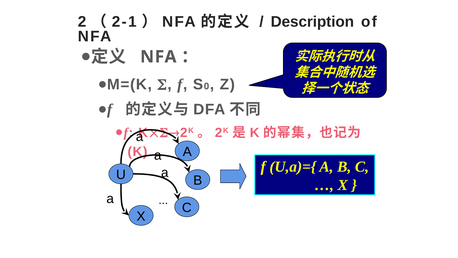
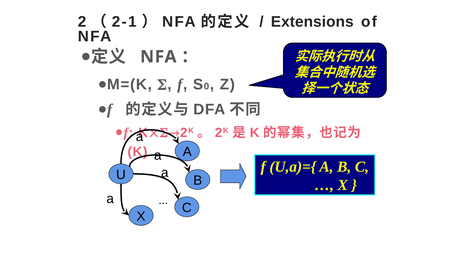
Description: Description -> Extensions (312, 22)
